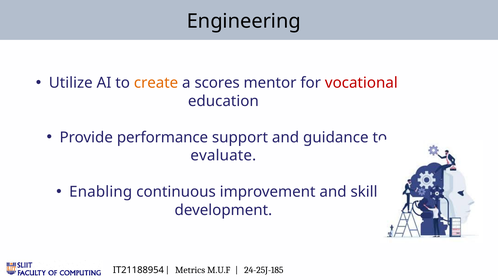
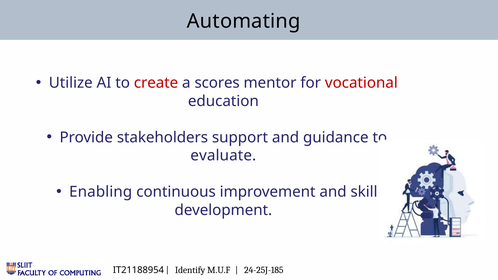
Engineering: Engineering -> Automating (244, 21)
create colour: orange -> red (156, 83)
performance: performance -> stakeholders (162, 137)
Metrics: Metrics -> Identify (190, 270)
